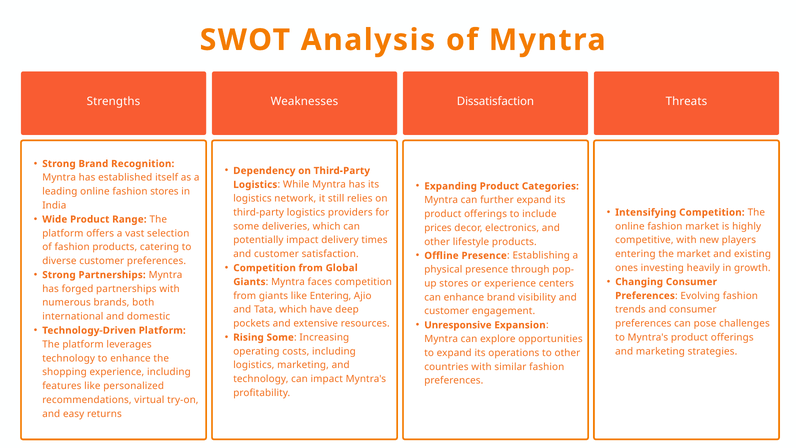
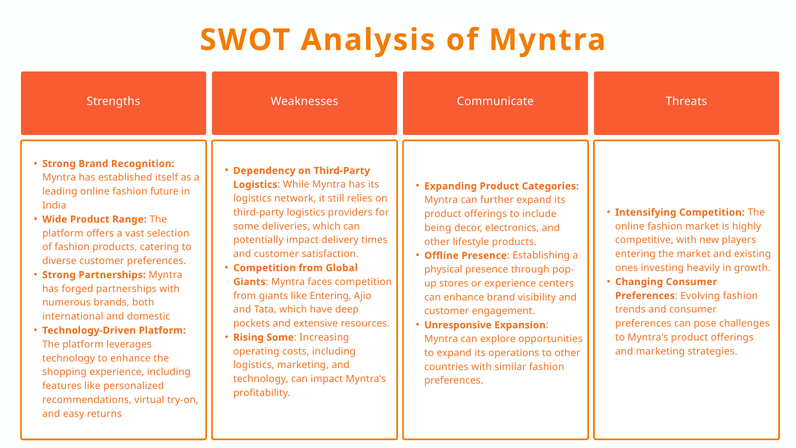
Dissatisfaction: Dissatisfaction -> Communicate (495, 101)
fashion stores: stores -> future (164, 191)
prices: prices -> being (438, 228)
